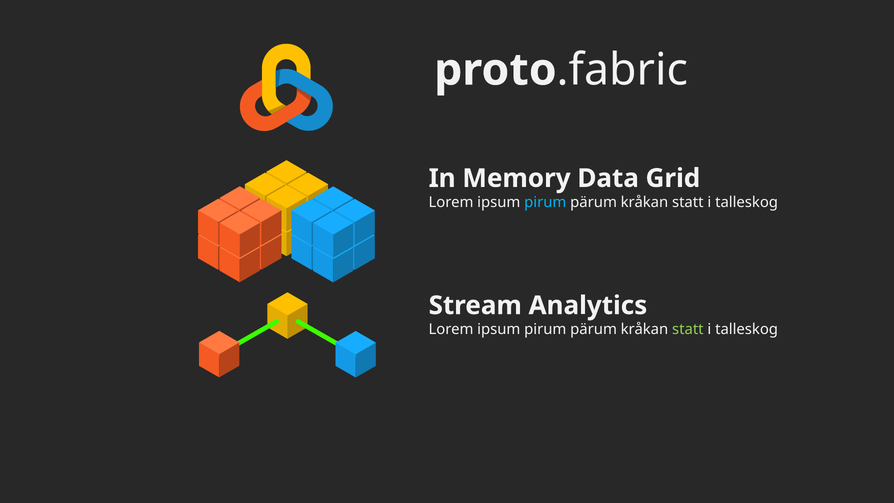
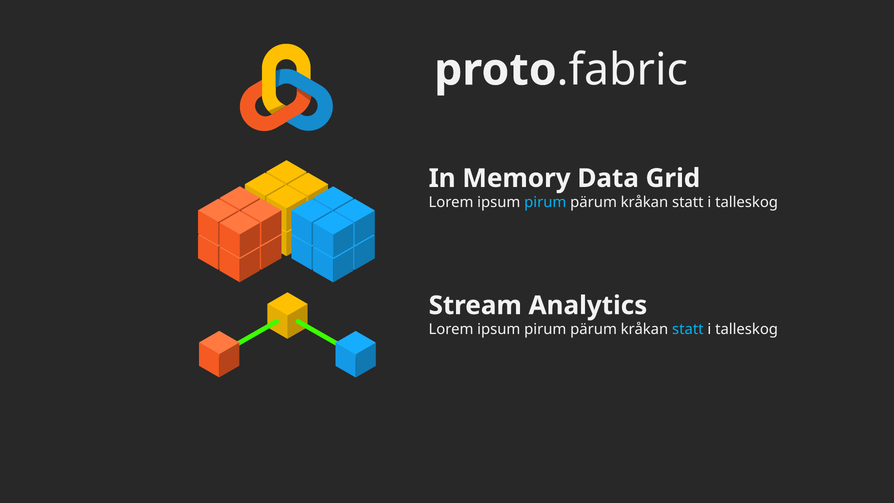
statt colour: light green -> light blue (688, 329)
